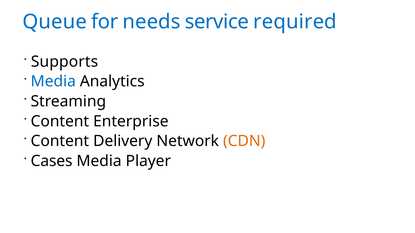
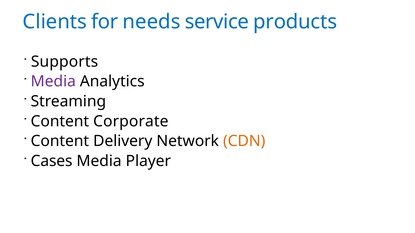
Queue: Queue -> Clients (55, 22)
required: required -> products (295, 22)
Media colour: blue -> purple (53, 82)
Enterprise: Enterprise -> Corporate (131, 121)
